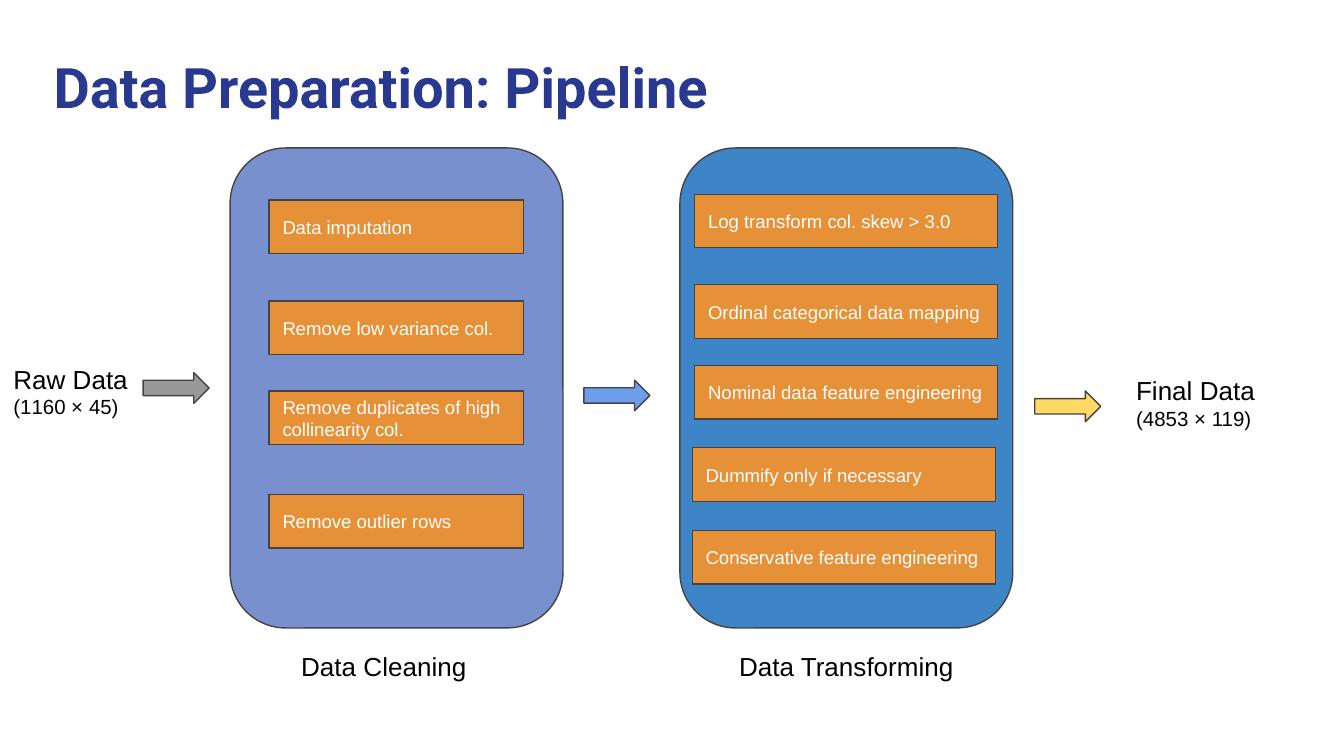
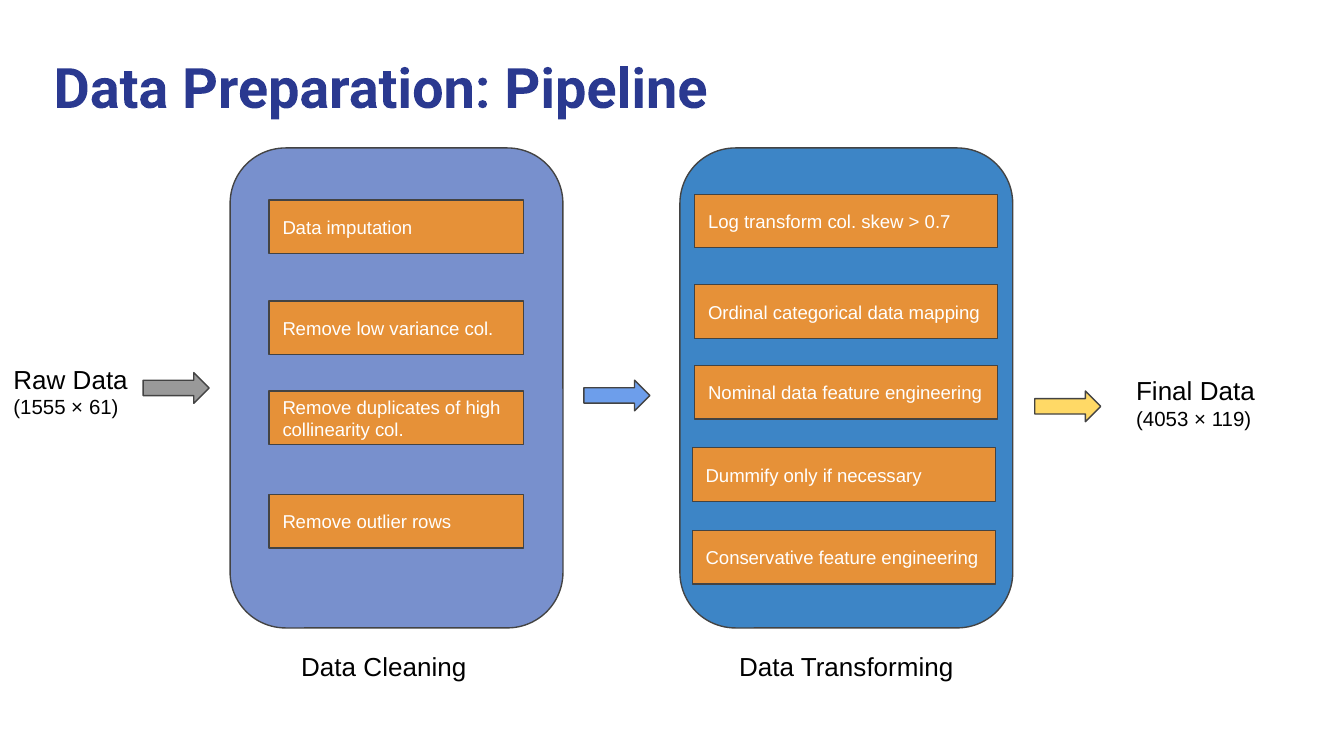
3.0: 3.0 -> 0.7 (938, 222)
1160: 1160 -> 1555 (39, 408)
45: 45 -> 61 (104, 408)
4853: 4853 -> 4053 (1162, 419)
